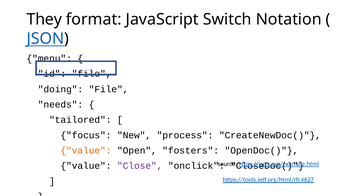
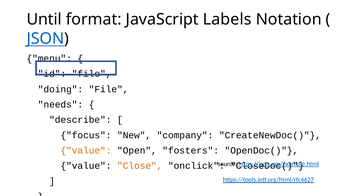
They: They -> Until (44, 19)
Switch: Switch -> Labels (227, 19)
tailored: tailored -> describe (80, 120)
process: process -> company (185, 135)
Close colour: purple -> orange (140, 166)
